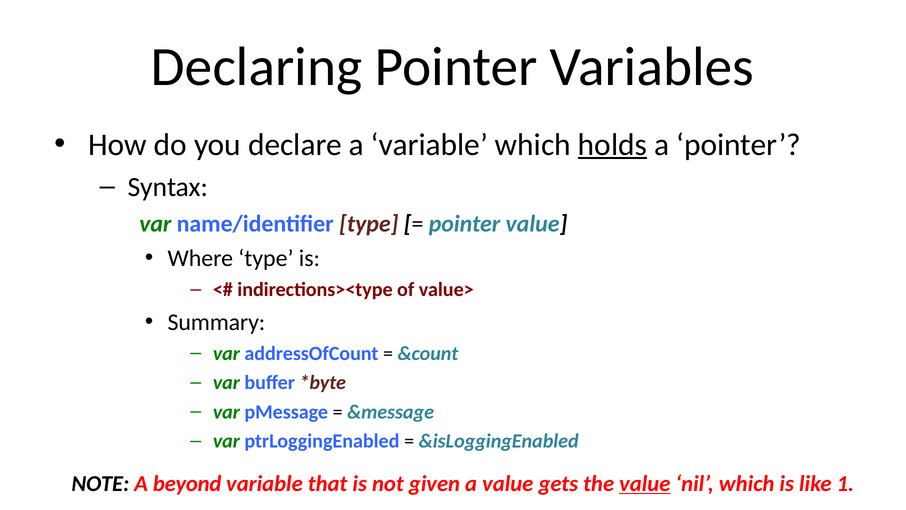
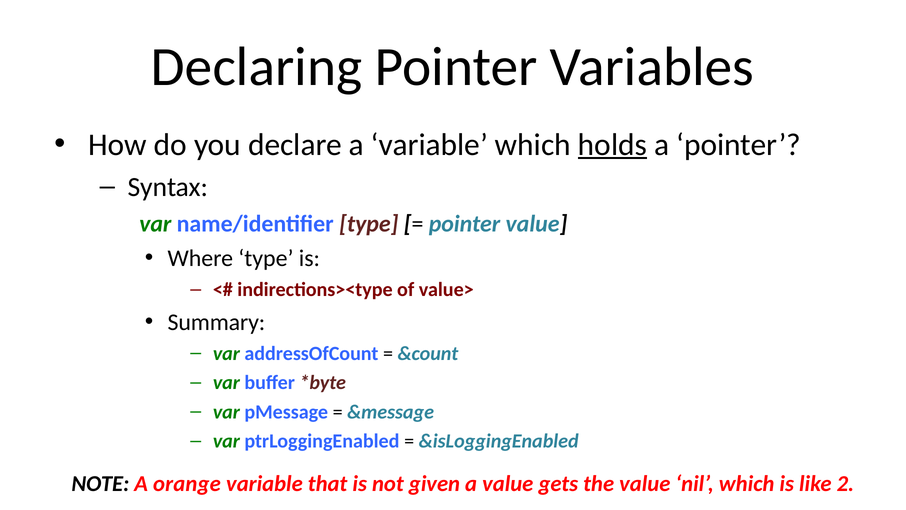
beyond: beyond -> orange (187, 483)
value underline: present -> none (645, 483)
1: 1 -> 2 (845, 483)
